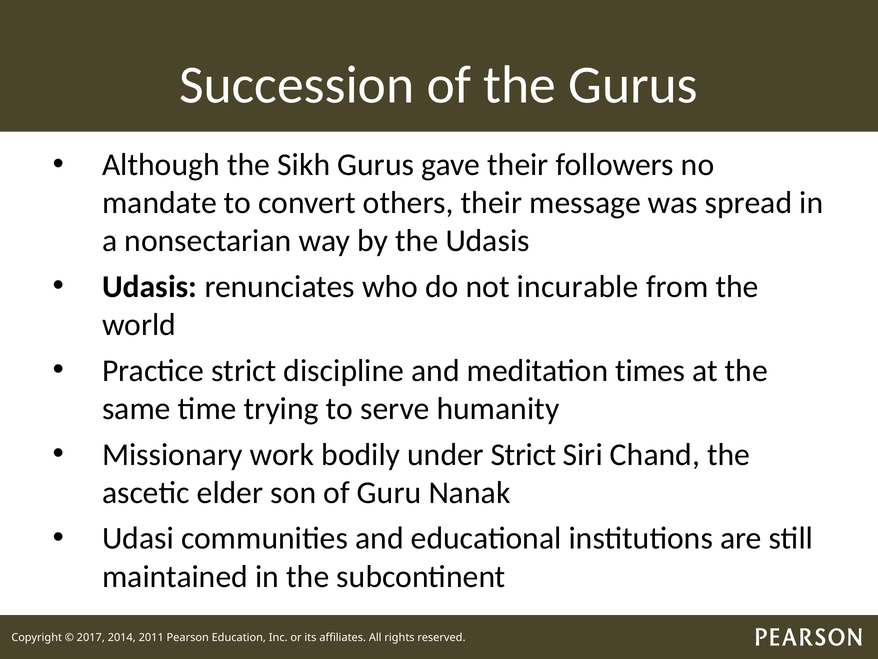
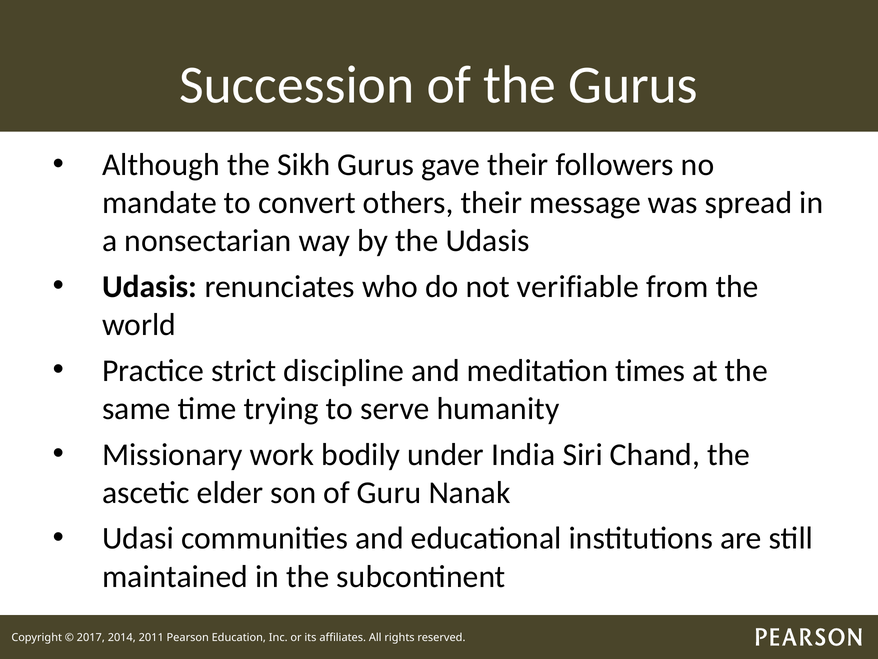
incurable: incurable -> verifiable (578, 287)
under Strict: Strict -> India (523, 454)
